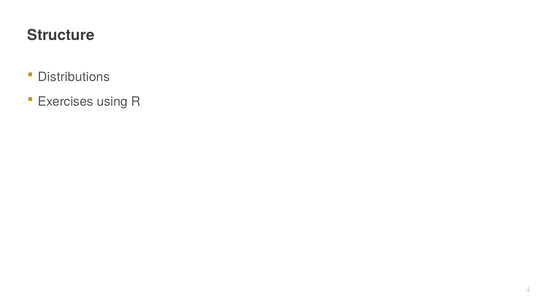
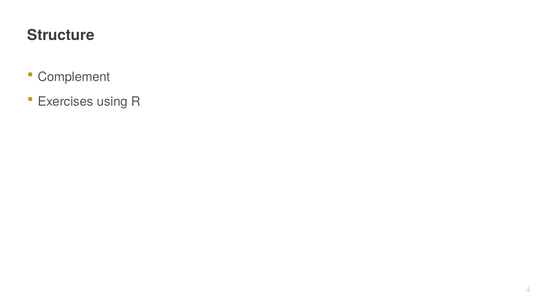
Distributions: Distributions -> Complement (74, 77)
